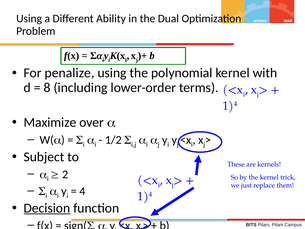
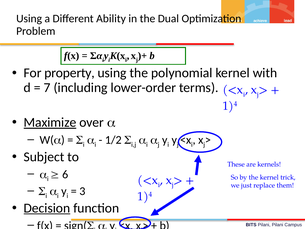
penalize: penalize -> property (70, 73)
8: 8 -> 7 (47, 88)
Maximize underline: none -> present (50, 122)
2: 2 -> 6 (65, 174)
4: 4 -> 3 (82, 191)
